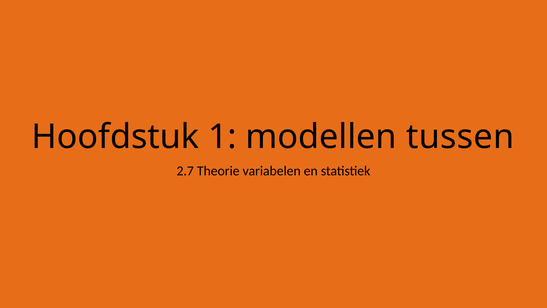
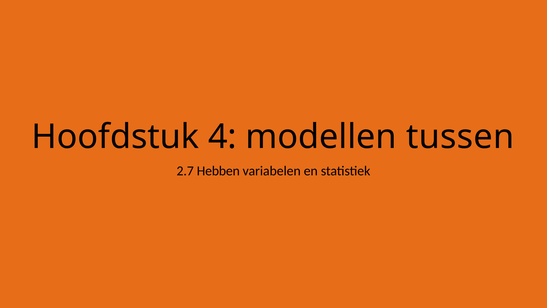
1: 1 -> 4 (222, 137)
Theorie: Theorie -> Hebben (218, 171)
